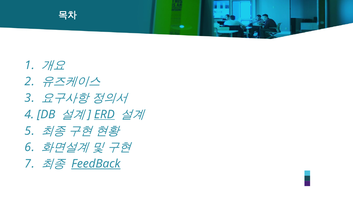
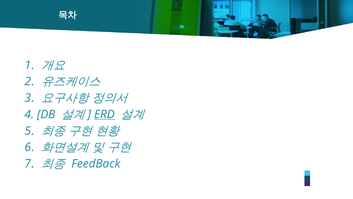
FeedBack underline: present -> none (96, 163)
